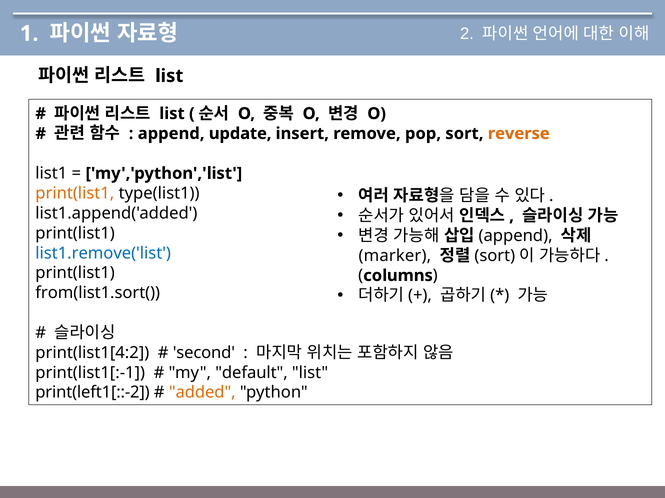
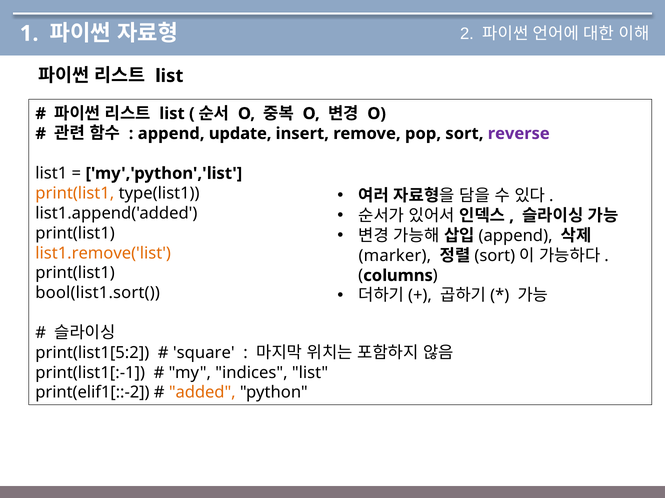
reverse colour: orange -> purple (519, 134)
list1.remove('list colour: blue -> orange (103, 253)
from(list1.sort(: from(list1.sort( -> bool(list1.sort( (98, 293)
print(list1[4:2: print(list1[4:2 -> print(list1[5:2 (92, 353)
second: second -> square (204, 353)
default: default -> indices (251, 373)
print(left1[::-2: print(left1[::-2 -> print(elif1[::-2 (92, 393)
